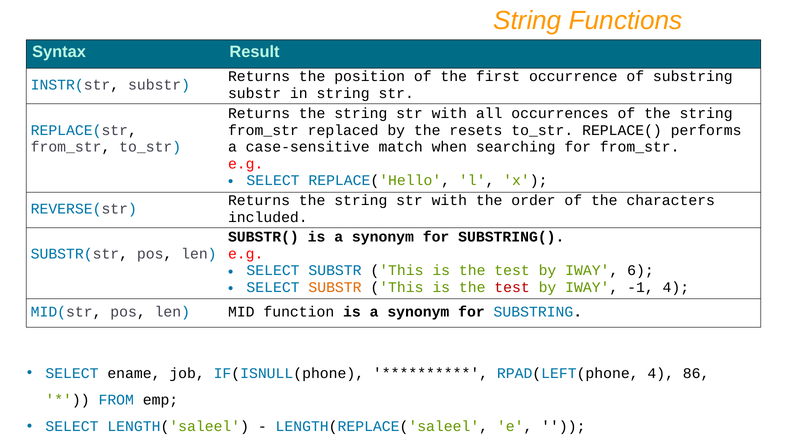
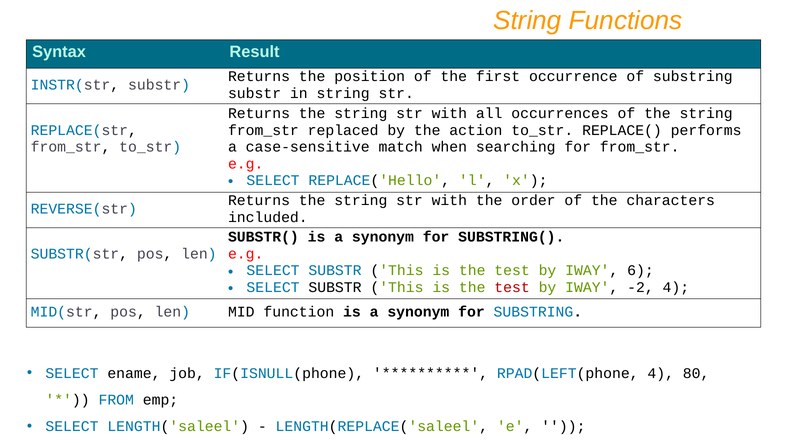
resets: resets -> action (476, 130)
SUBSTR colour: orange -> black (335, 287)
-1: -1 -> -2 (640, 287)
86: 86 -> 80 (696, 373)
